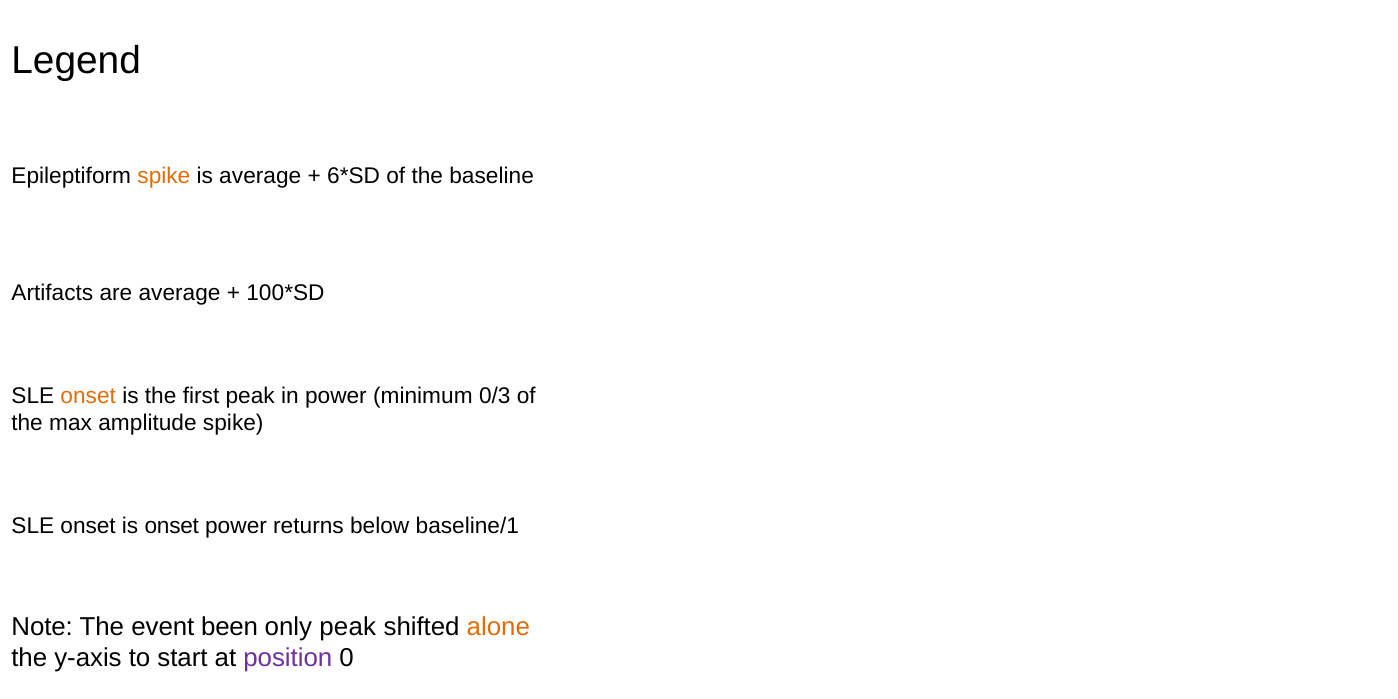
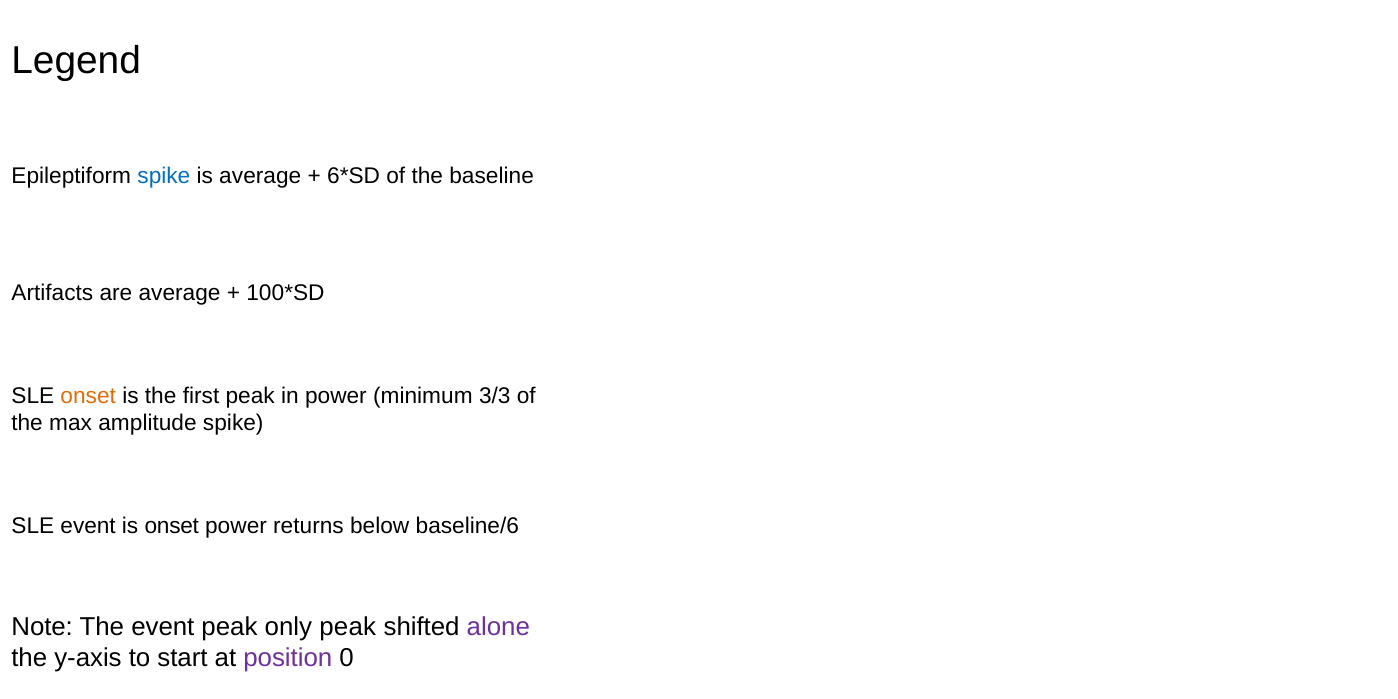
spike colour: orange -> blue (164, 176)
0/3: 0/3 -> 3/3 (495, 396)
onset: onset -> event (88, 526)
baseline/1: baseline/1 -> baseline/6 (467, 526)
event been: been -> peak (229, 627)
alone colour: orange -> purple (498, 627)
